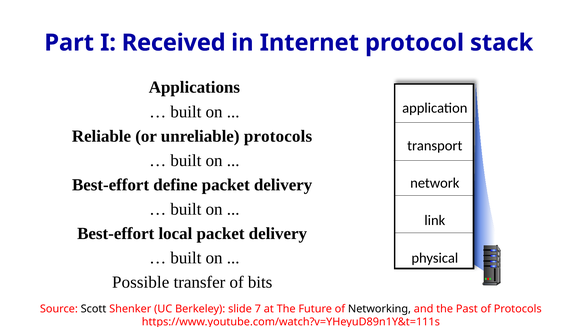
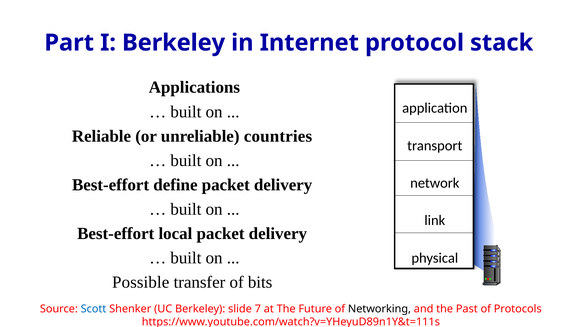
I Received: Received -> Berkeley (174, 43)
unreliable protocols: protocols -> countries (278, 136)
Scott colour: black -> blue (94, 309)
